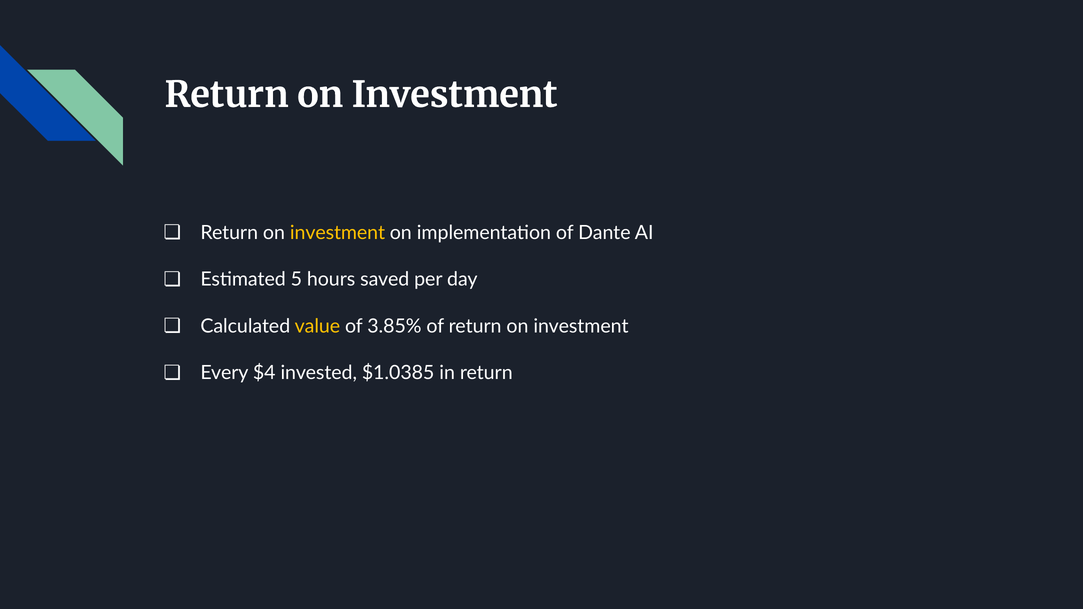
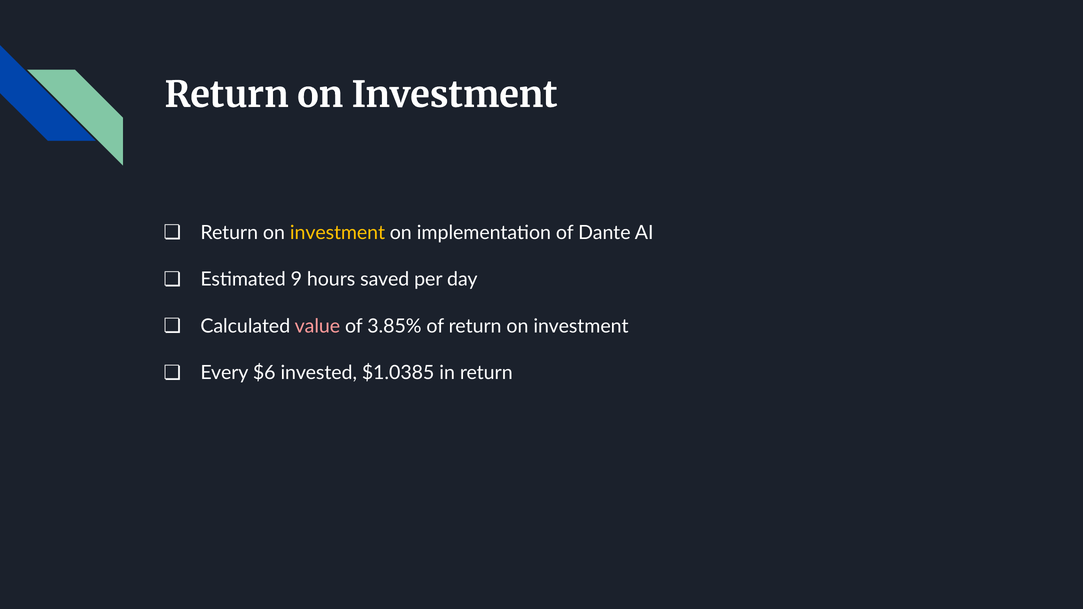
5: 5 -> 9 (296, 280)
value colour: yellow -> pink (317, 326)
$4: $4 -> $6 (264, 373)
